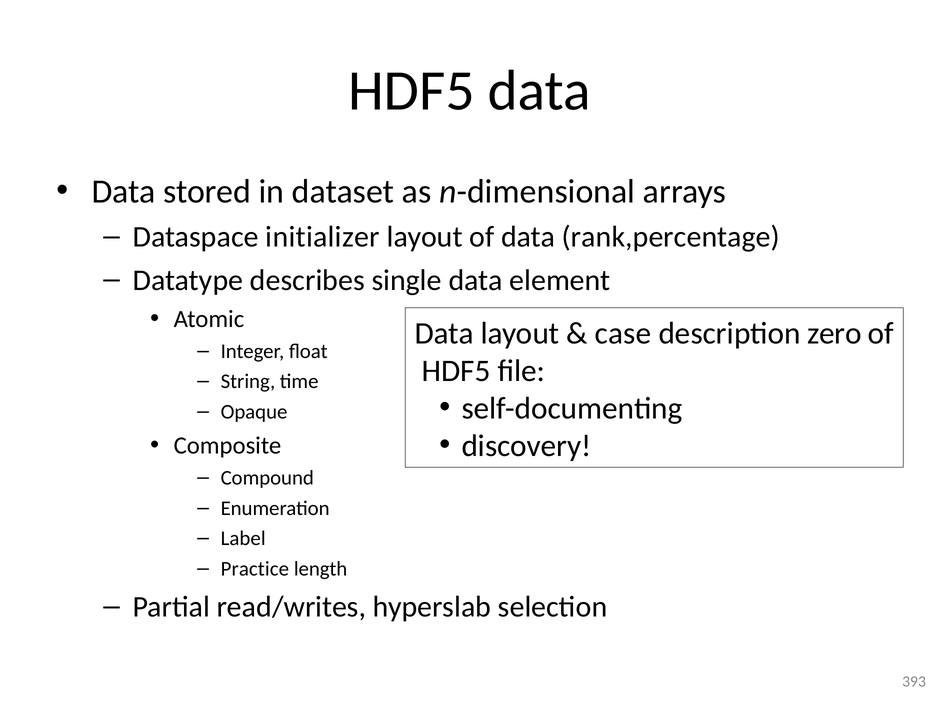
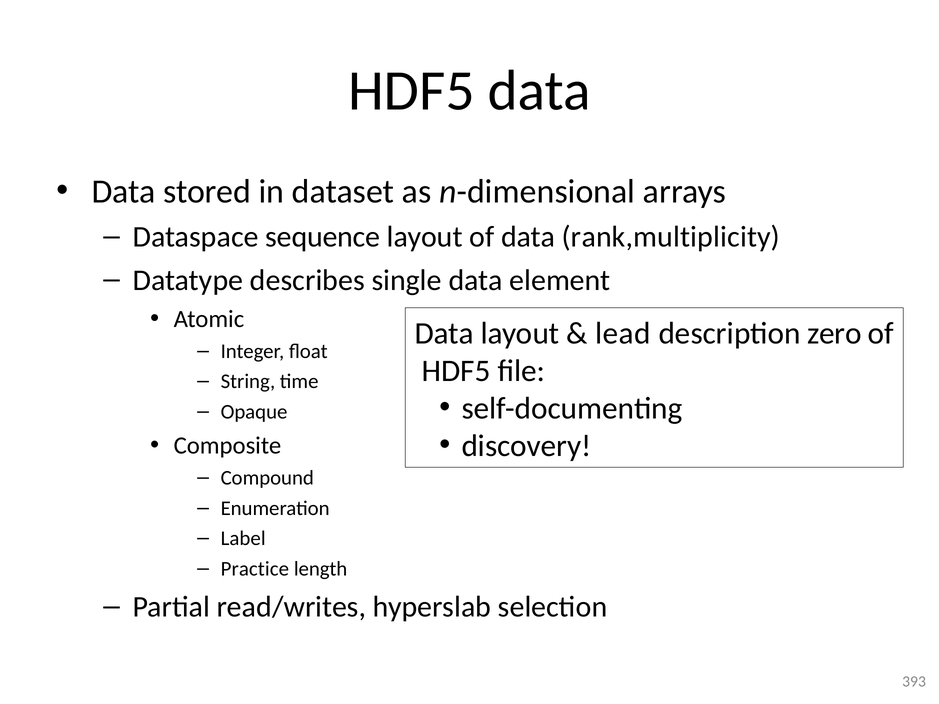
initializer: initializer -> sequence (323, 237)
rank,percentage: rank,percentage -> rank,multiplicity (671, 237)
case: case -> lead (623, 333)
